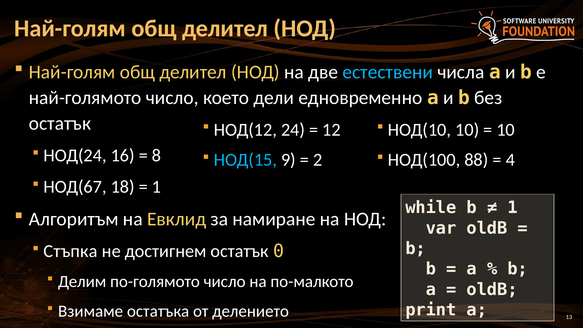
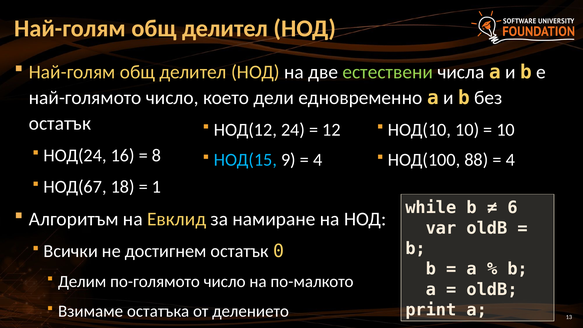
естествени colour: light blue -> light green (388, 72)
2: 2 -> 4 (318, 160)
1: 1 -> 6 (513, 208)
Стъпка: Стъпка -> Всички (71, 251)
